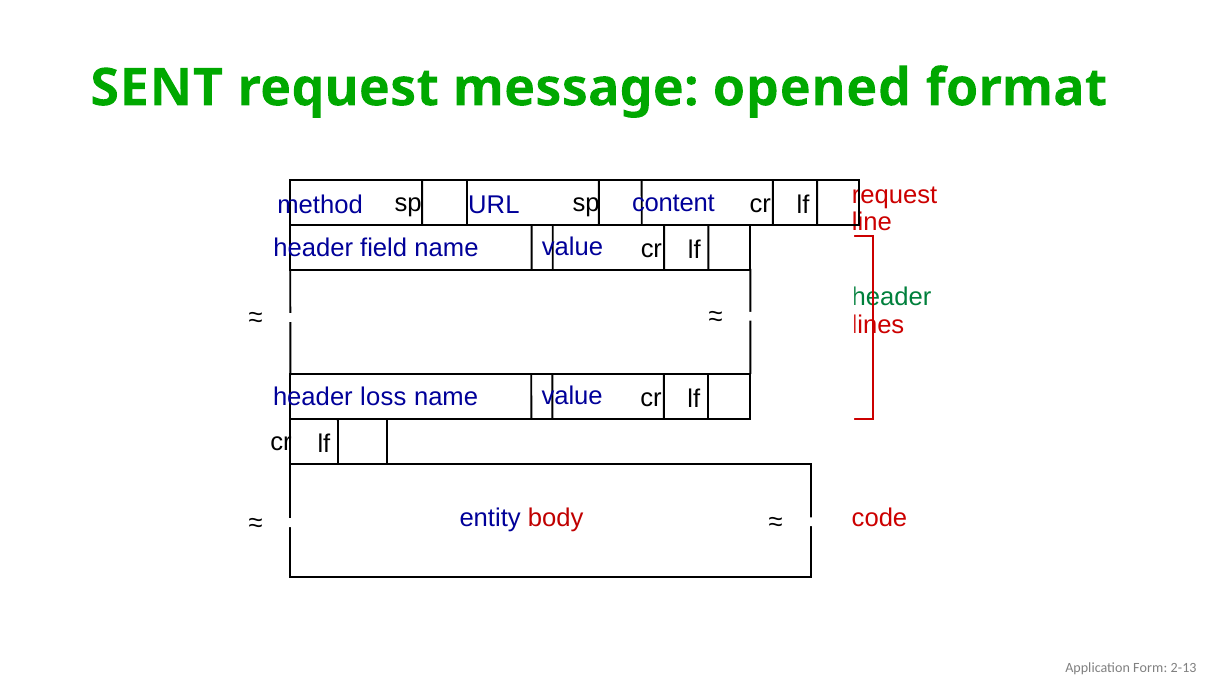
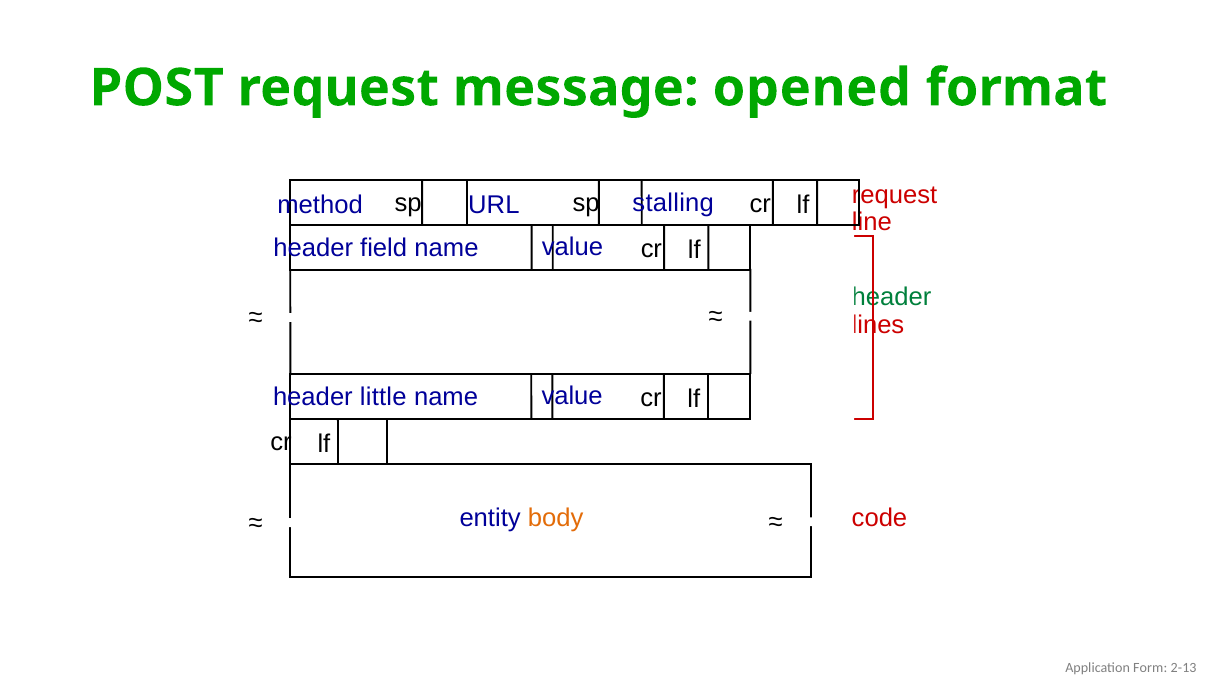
SENT: SENT -> POST (157, 88)
content: content -> stalling (673, 203)
loss: loss -> little (383, 397)
body colour: red -> orange (556, 518)
